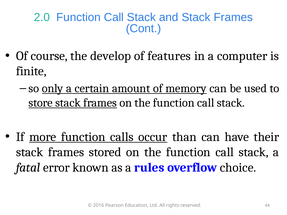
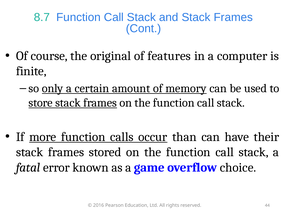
2.0: 2.0 -> 8.7 (42, 17)
develop: develop -> original (111, 56)
rules: rules -> game (149, 168)
